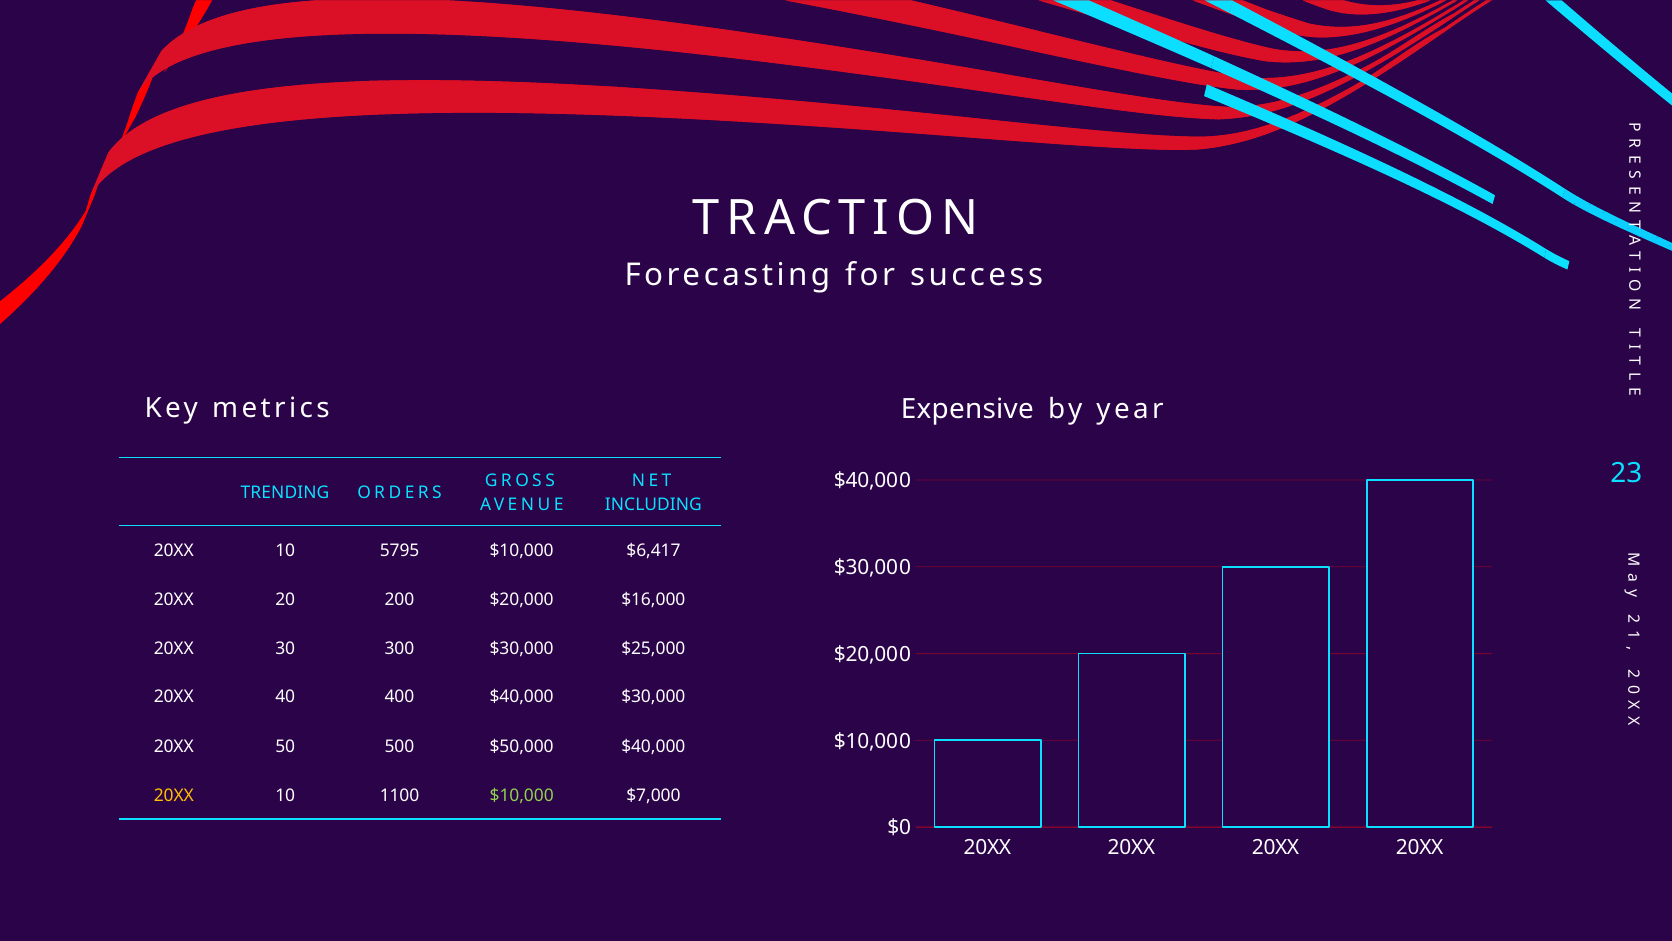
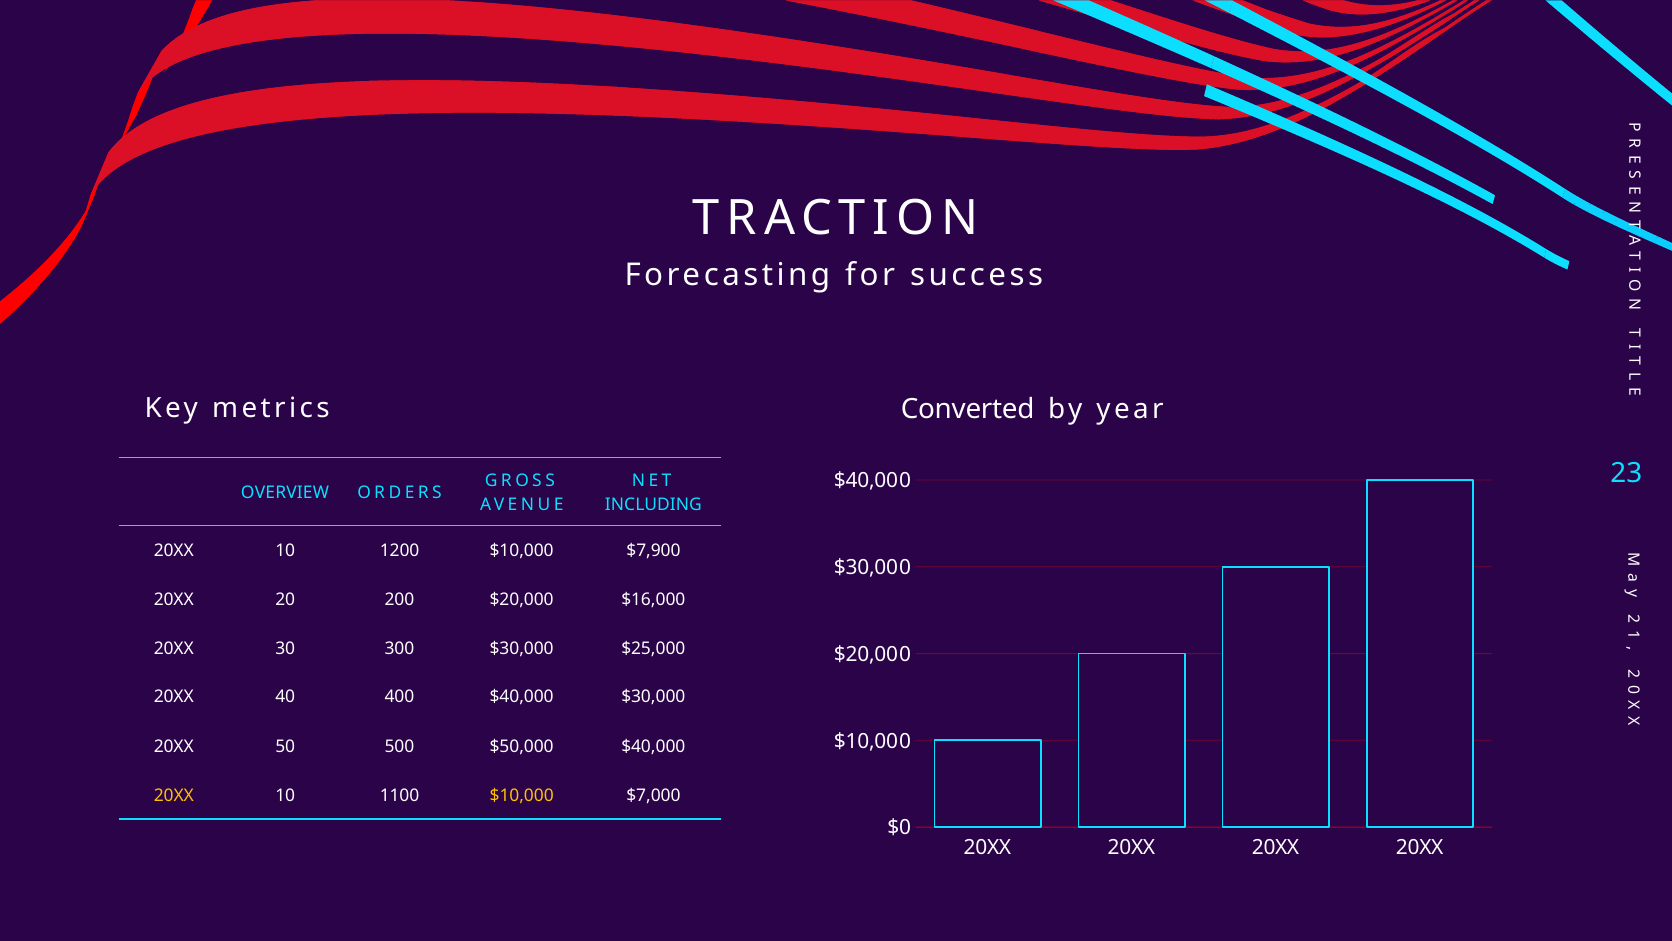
Expensive: Expensive -> Converted (968, 409)
TRENDING: TRENDING -> OVERVIEW (285, 492)
5795: 5795 -> 1200 (400, 551)
$6,417: $6,417 -> $7,900 (653, 551)
$10,000 colour: light green -> yellow (522, 795)
